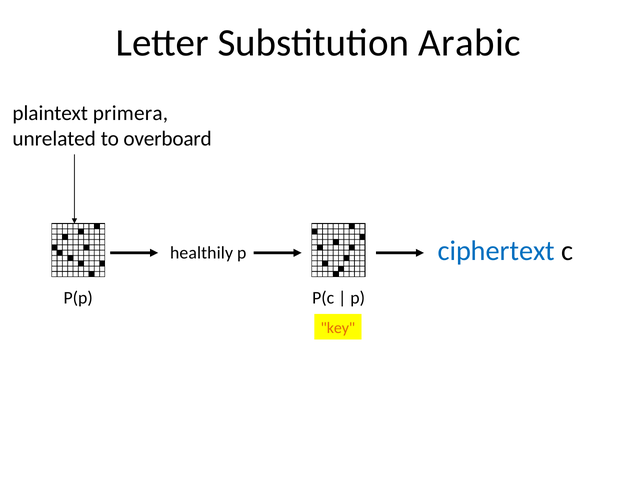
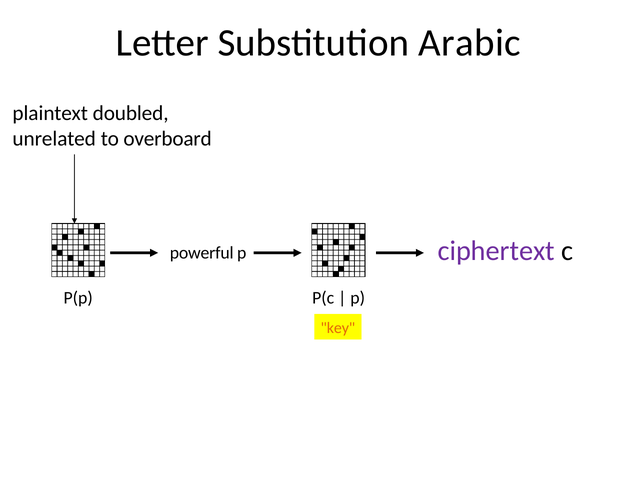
primera: primera -> doubled (131, 113)
healthily: healthily -> powerful (202, 253)
ciphertext colour: blue -> purple (496, 251)
